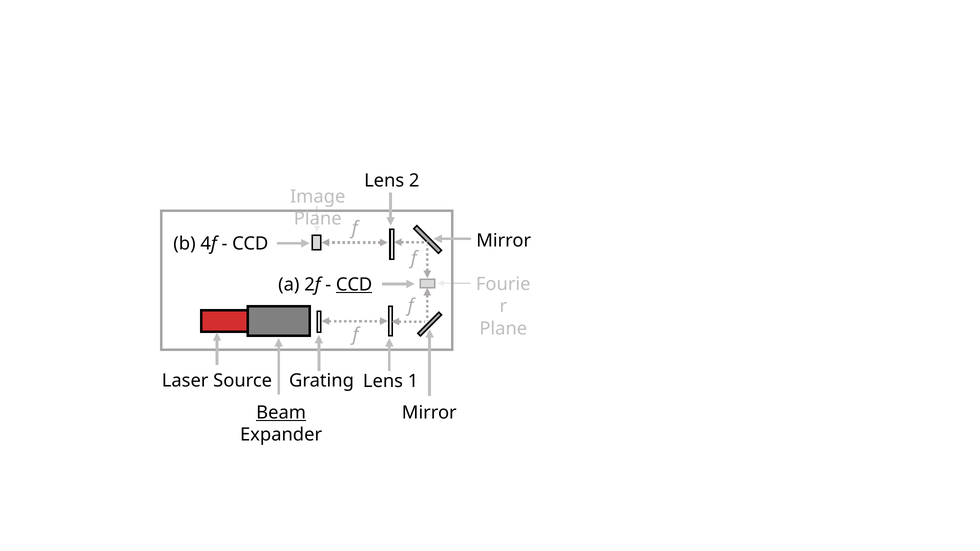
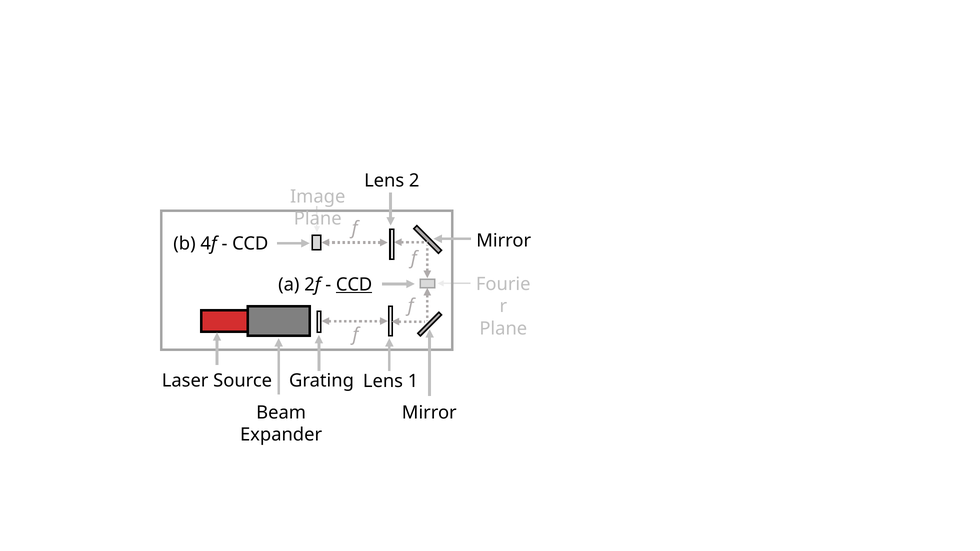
Beam underline: present -> none (281, 413)
